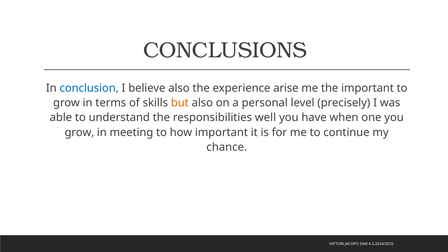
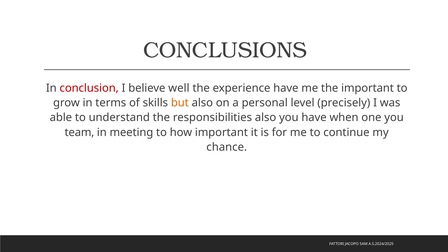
conclusion colour: blue -> red (89, 88)
believe also: also -> well (179, 88)
experience arise: arise -> have (286, 88)
responsibilities well: well -> also (266, 118)
grow: grow -> team (79, 132)
